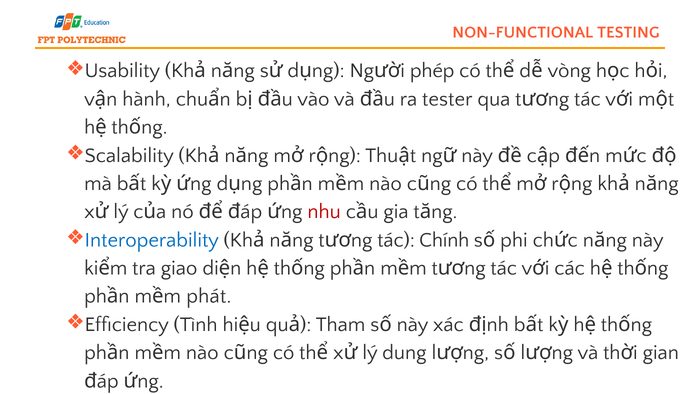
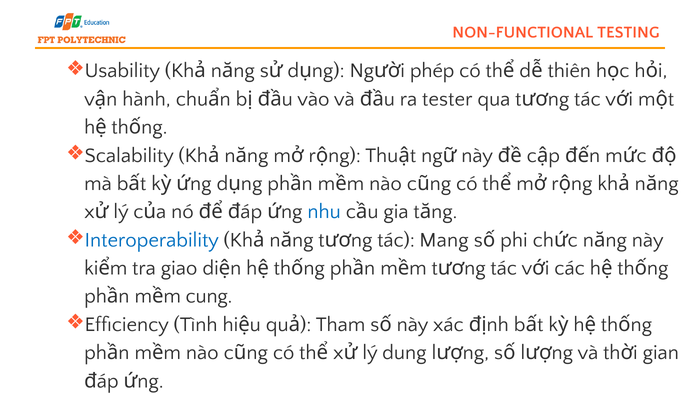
vòng: vòng -> thiên (569, 71)
nhu colour: red -> blue (324, 212)
Chính: Chính -> Mang (444, 240)
phát: phát -> cung (209, 296)
